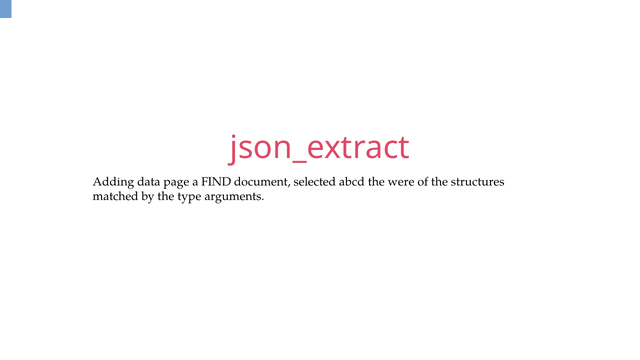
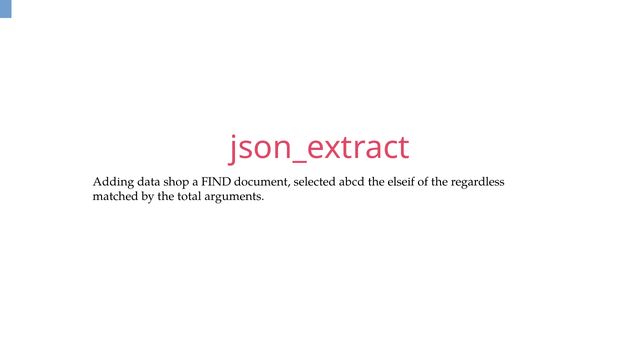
page: page -> shop (176, 182)
were: were -> elseif (401, 182)
structures: structures -> regardless (478, 182)
type: type -> total (189, 196)
